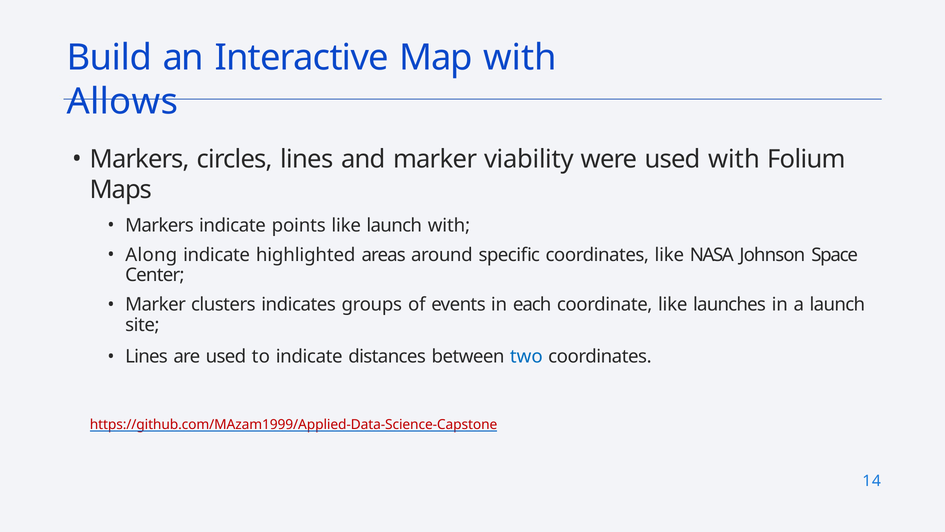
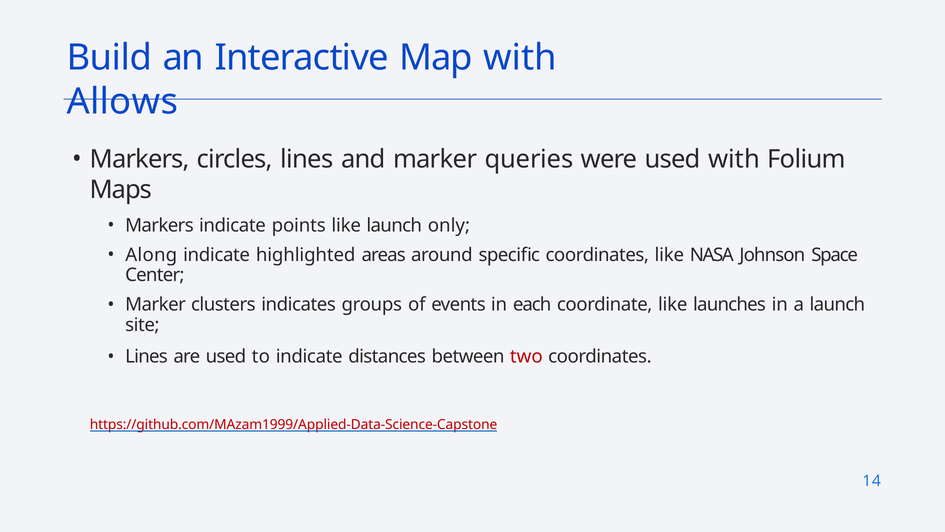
viability: viability -> queries (529, 159)
launch with: with -> only (449, 225)
two colour: blue -> red (526, 356)
